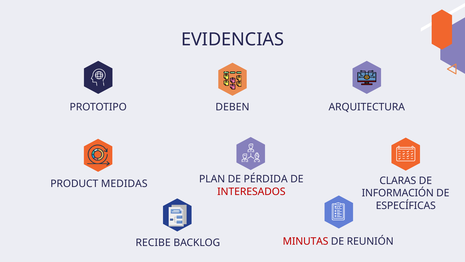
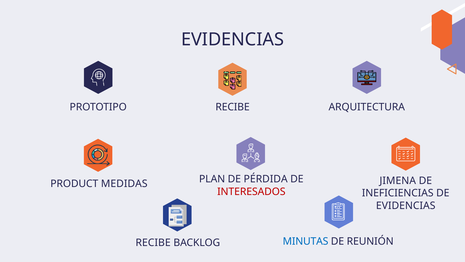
PROTOTIPO DEBEN: DEBEN -> RECIBE (233, 107)
CLARAS: CLARAS -> JIMENA (398, 181)
INFORMACIÓN: INFORMACIÓN -> INEFICIENCIAS (398, 193)
ESPECÍFICAS: ESPECÍFICAS -> EVIDENCIAS (406, 205)
MINUTAS colour: red -> blue (306, 241)
